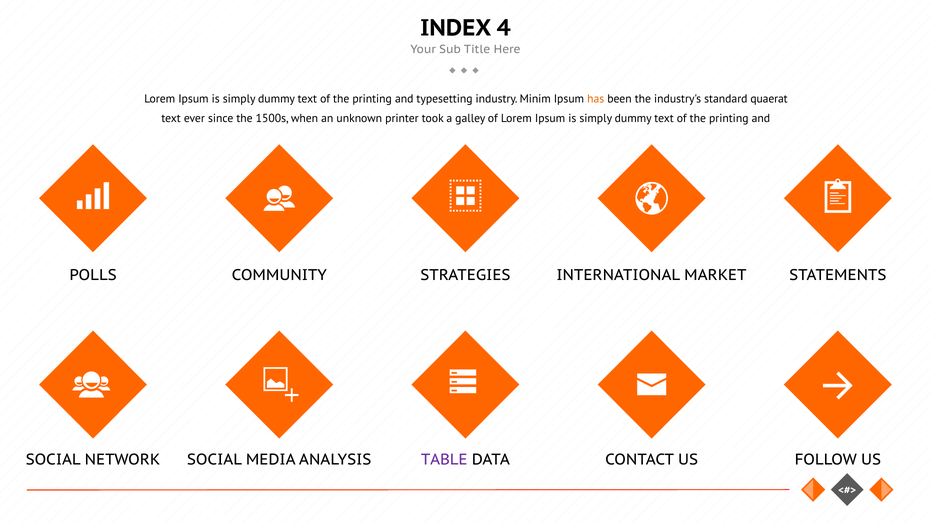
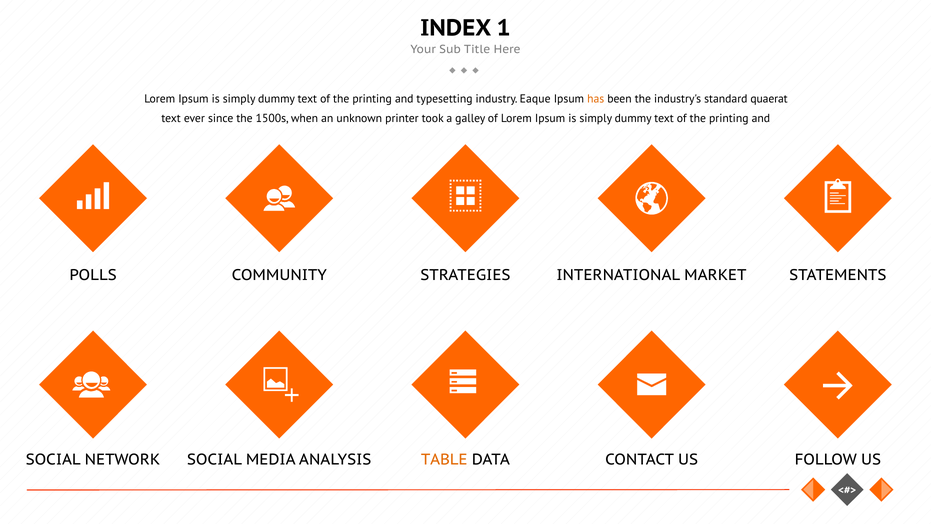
4: 4 -> 1 (504, 28)
Minim: Minim -> Eaque (535, 99)
TABLE colour: purple -> orange (444, 459)
